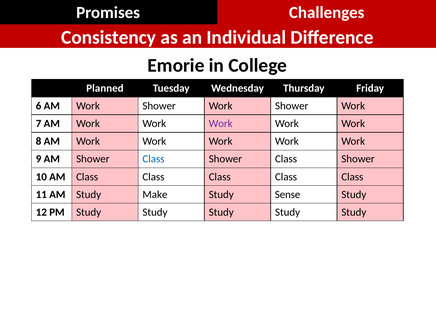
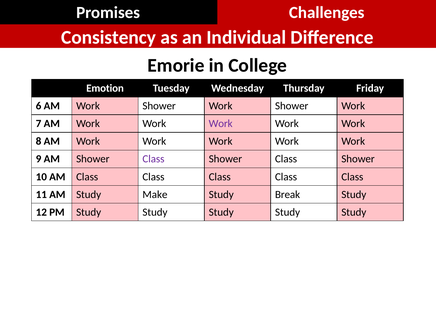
Planned: Planned -> Emotion (105, 88)
Class colour: blue -> purple (153, 159)
Sense: Sense -> Break (288, 194)
